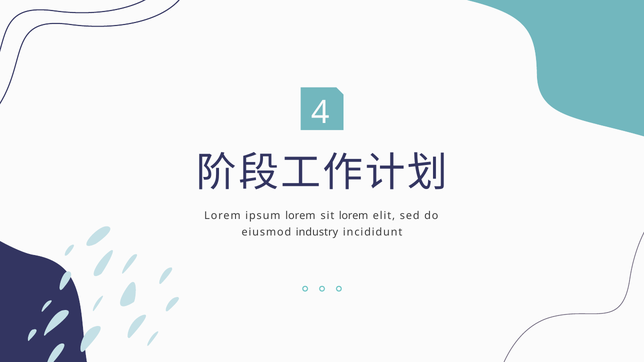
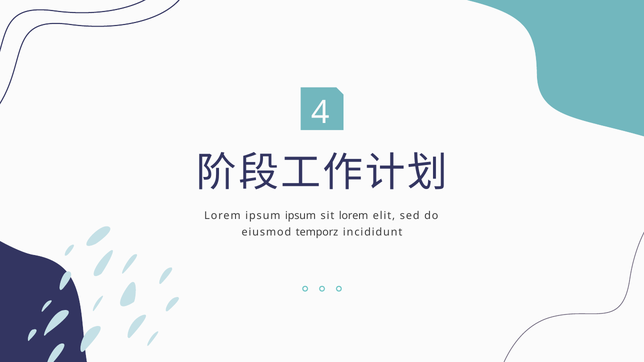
ipsum lorem: lorem -> ipsum (301, 216)
industry: industry -> temporz (317, 232)
